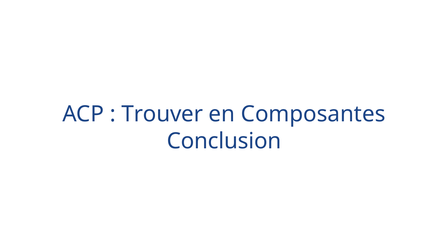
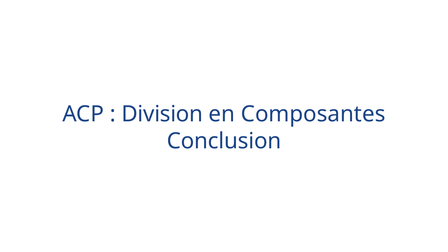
Trouver: Trouver -> Division (162, 114)
